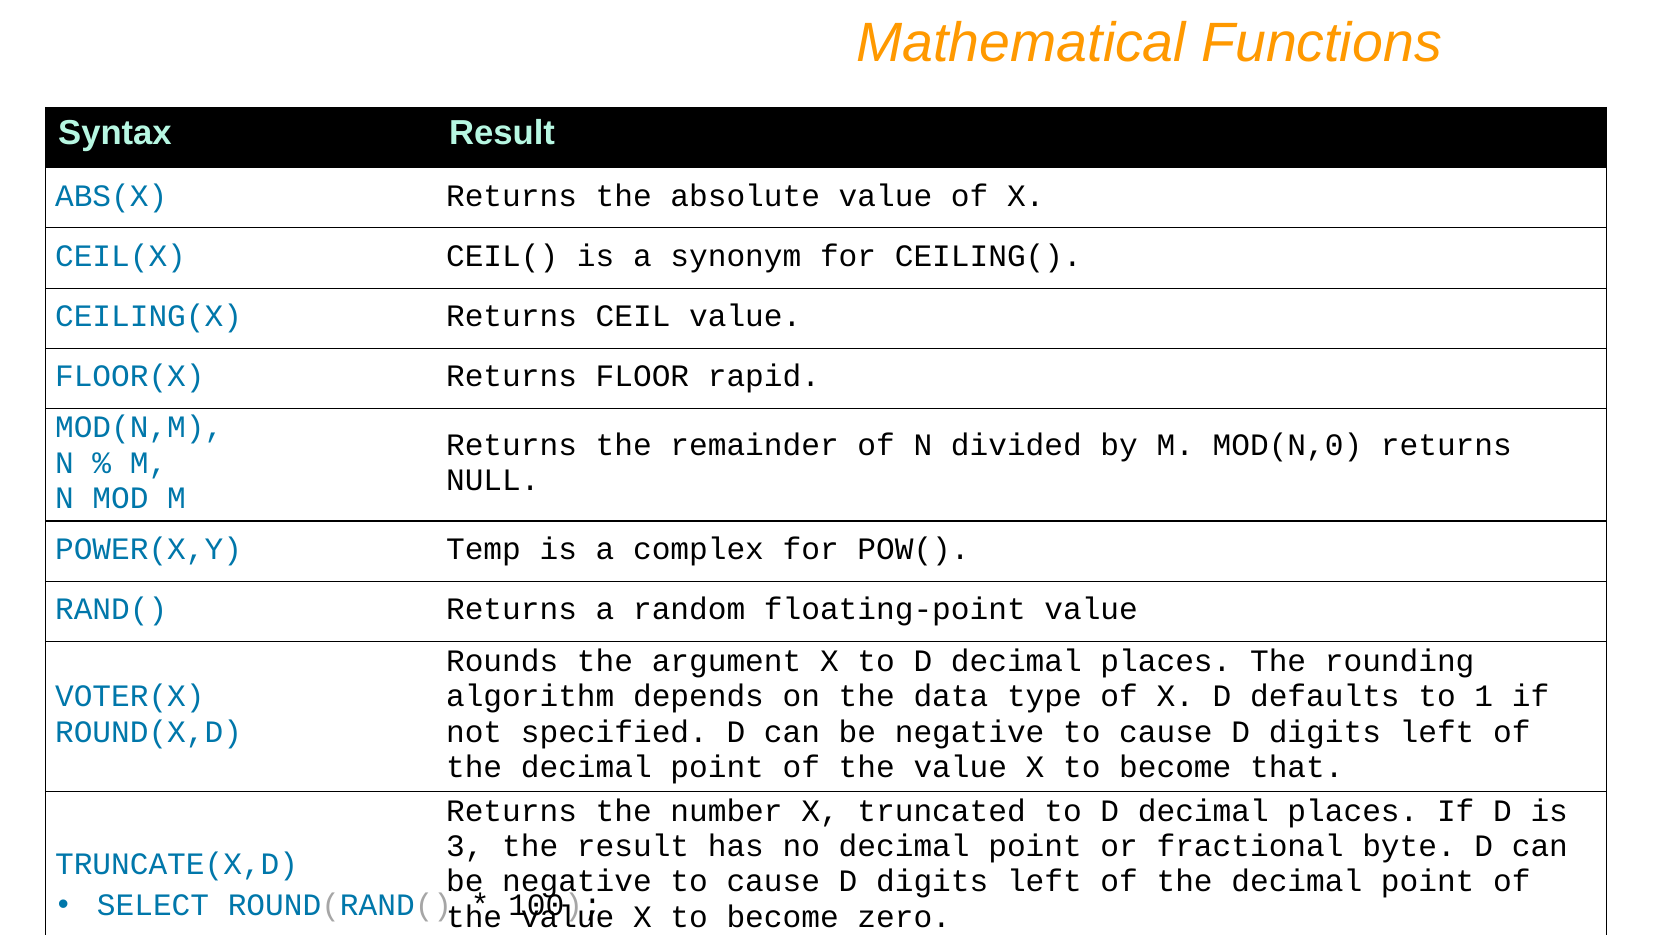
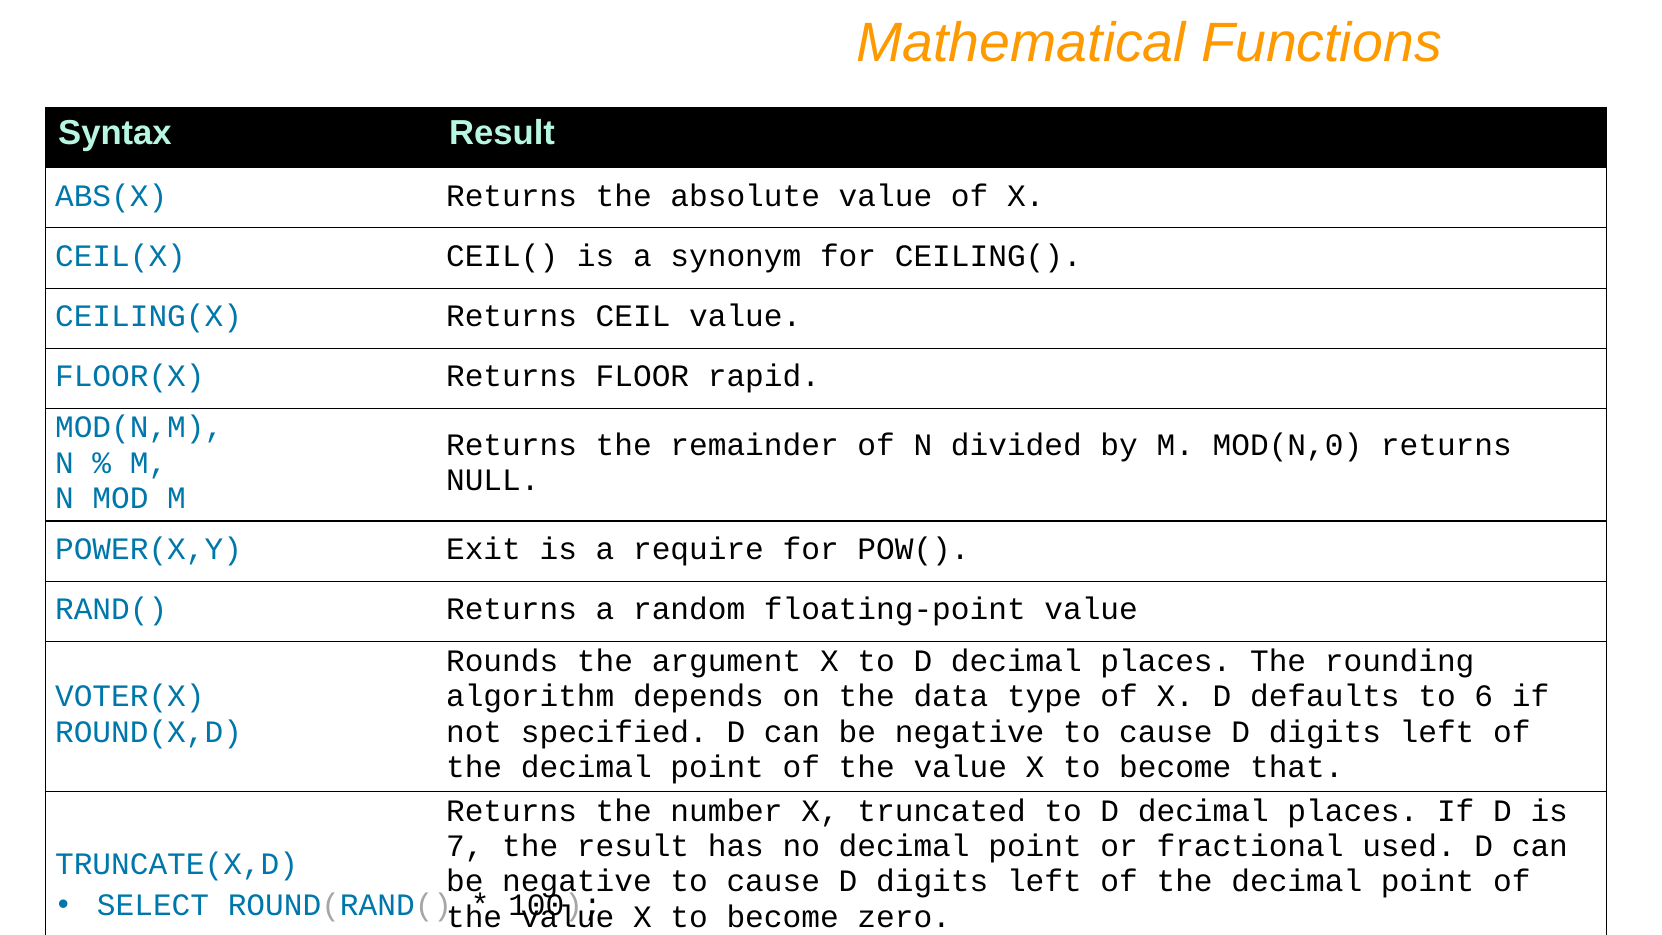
Temp: Temp -> Exit (483, 549)
complex: complex -> require (698, 549)
1: 1 -> 6 (1484, 697)
3: 3 -> 7 (465, 846)
byte: byte -> used (1409, 846)
